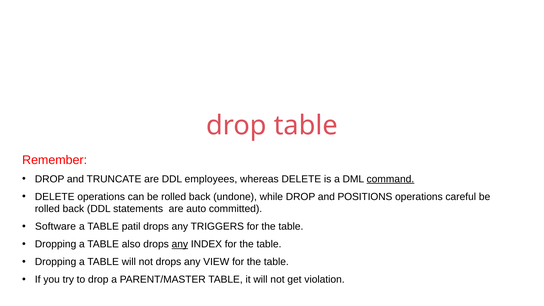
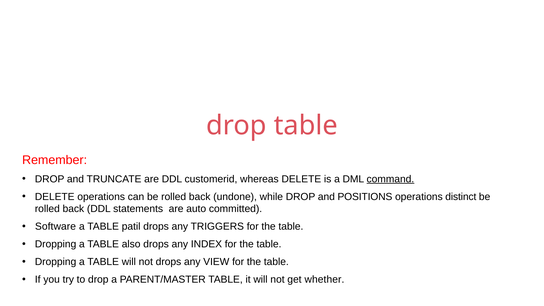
employees: employees -> customerid (211, 179)
careful: careful -> distinct (461, 197)
any underline: present -> none (180, 244)
violation: violation -> whether (324, 280)
